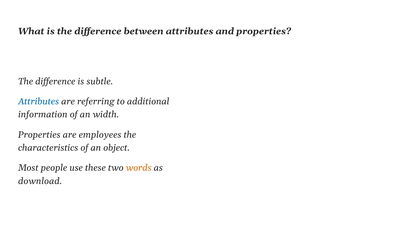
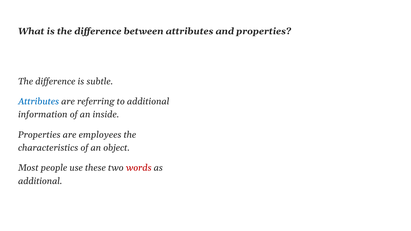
width: width -> inside (106, 115)
words colour: orange -> red (139, 168)
download: download -> additional (40, 181)
